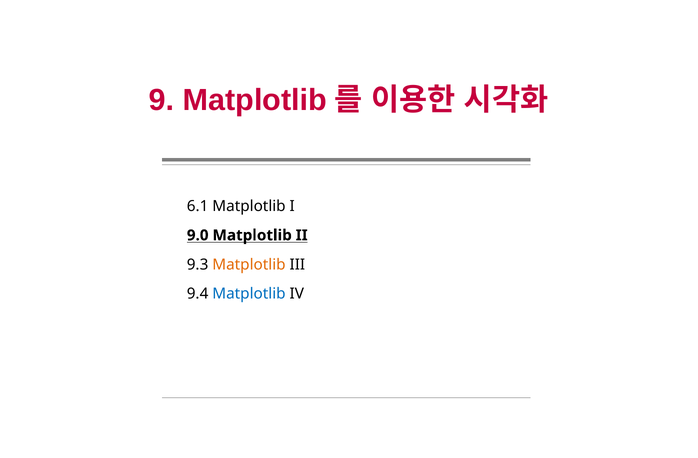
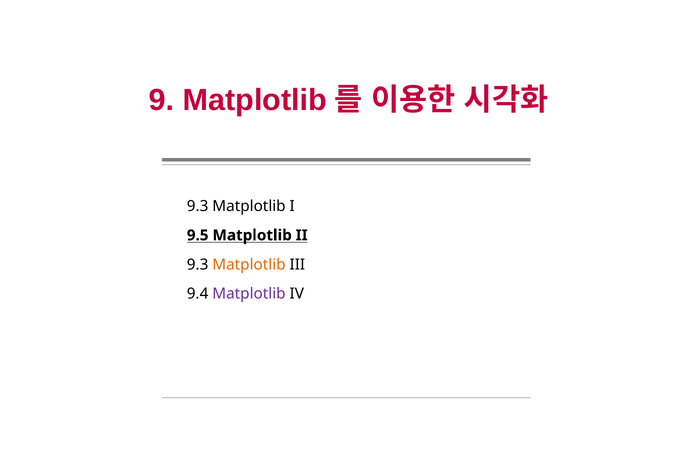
6.1: 6.1 -> 9.3 (198, 206)
9.0: 9.0 -> 9.5 (198, 236)
Matplotlib colour: blue -> purple (249, 294)
